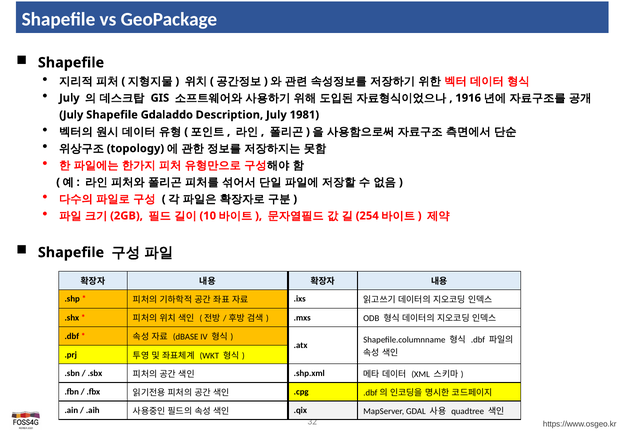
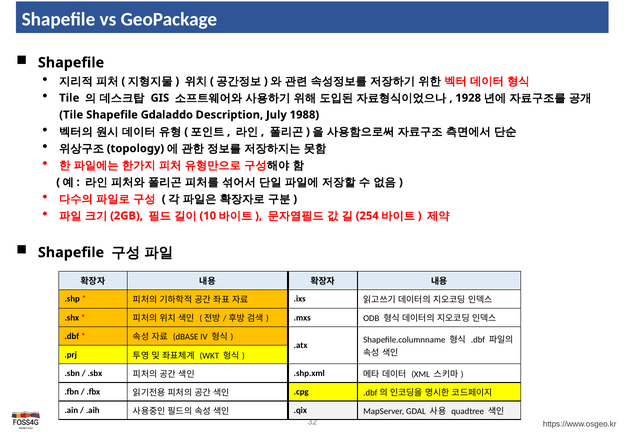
July: July -> Tile (69, 98)
1916: 1916 -> 1928 (468, 98)
July: July -> Tile (71, 115)
1981: 1981 -> 1988 (304, 115)
